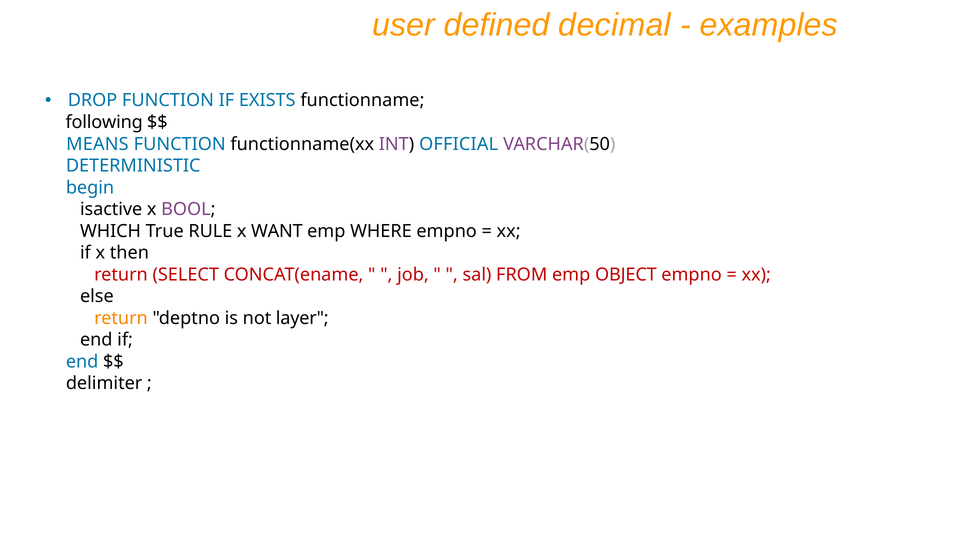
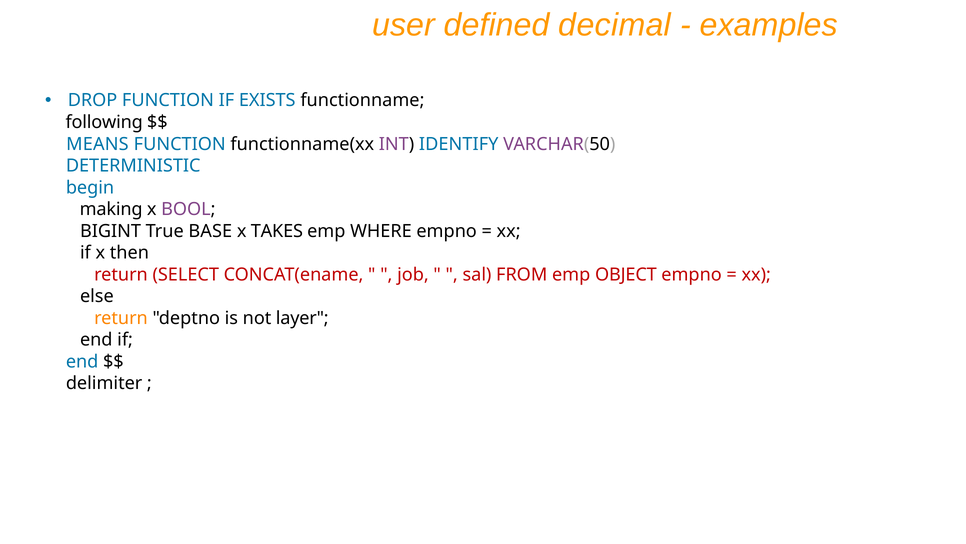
OFFICIAL: OFFICIAL -> IDENTIFY (459, 144)
isactive: isactive -> making (111, 209)
WHICH: WHICH -> BIGINT (111, 231)
RULE: RULE -> BASE (210, 231)
WANT: WANT -> TAKES (277, 231)
